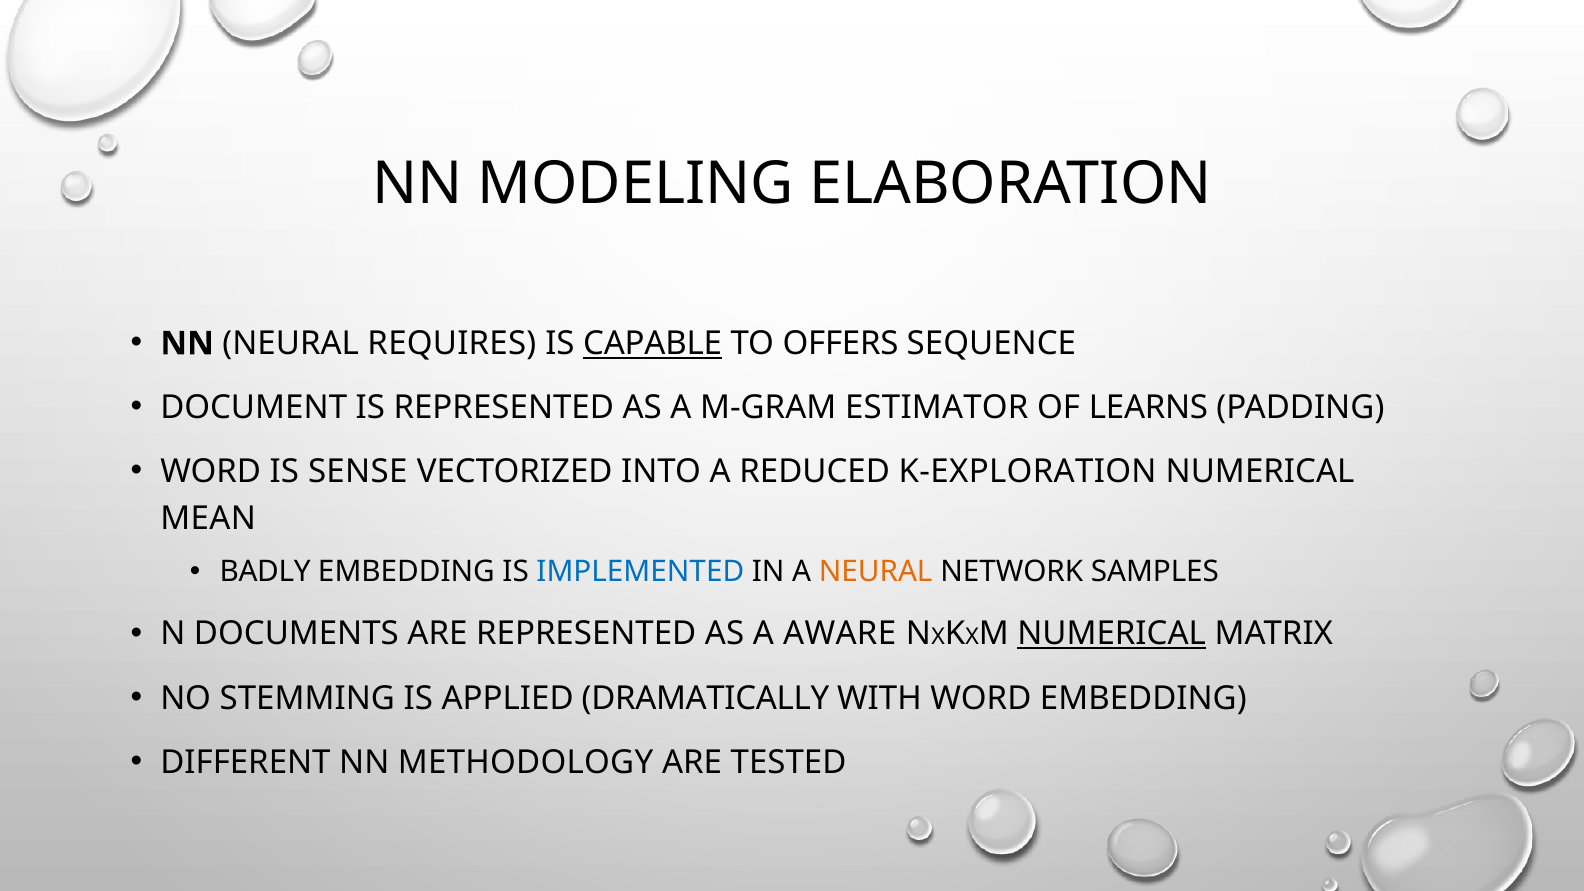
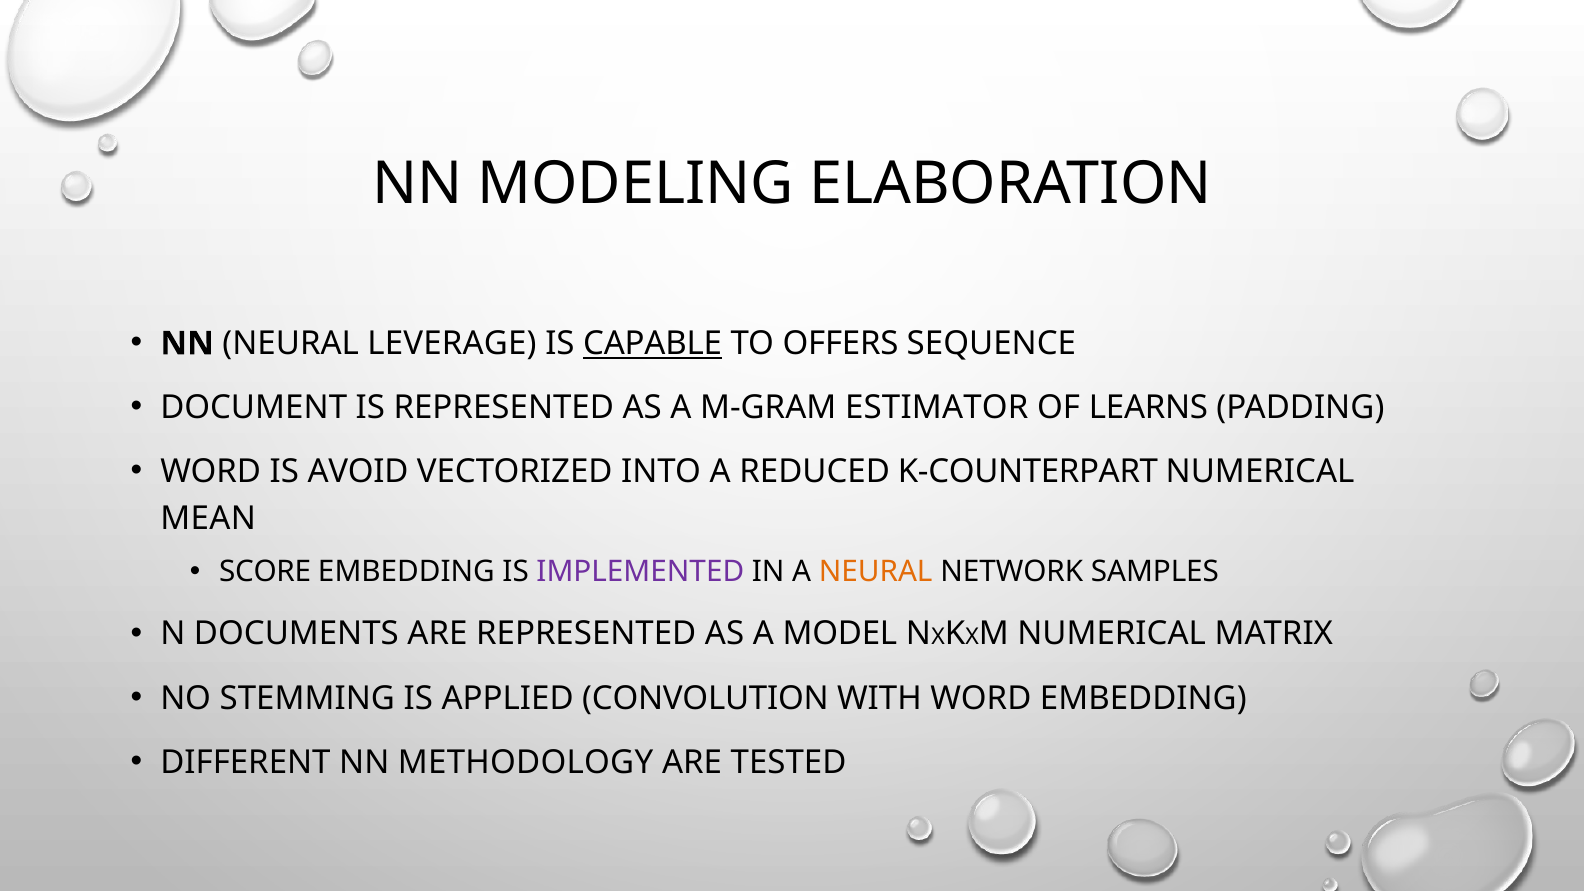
REQUIRES: REQUIRES -> LEVERAGE (452, 343)
SENSE: SENSE -> AVOID (358, 472)
K-EXPLORATION: K-EXPLORATION -> K-COUNTERPART (1028, 472)
BADLY: BADLY -> SCORE (265, 572)
IMPLEMENTED colour: blue -> purple (640, 572)
AWARE: AWARE -> MODEL (840, 634)
NUMERICAL underline: present -> none (1112, 634)
DRAMATICALLY: DRAMATICALLY -> CONVOLUTION (705, 698)
